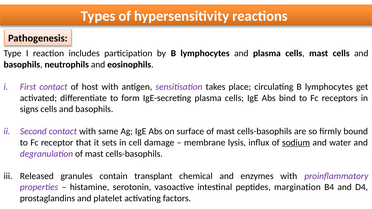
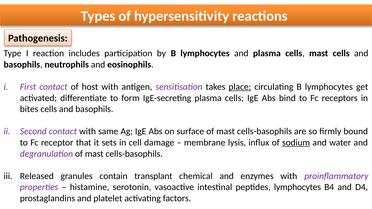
place underline: none -> present (240, 87)
signs: signs -> bites (29, 109)
peptides margination: margination -> lymphocytes (297, 187)
